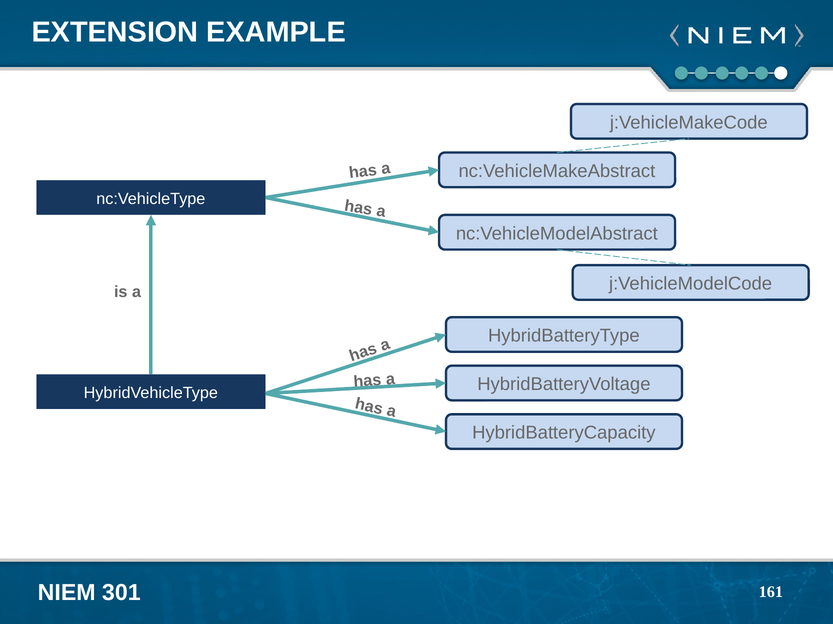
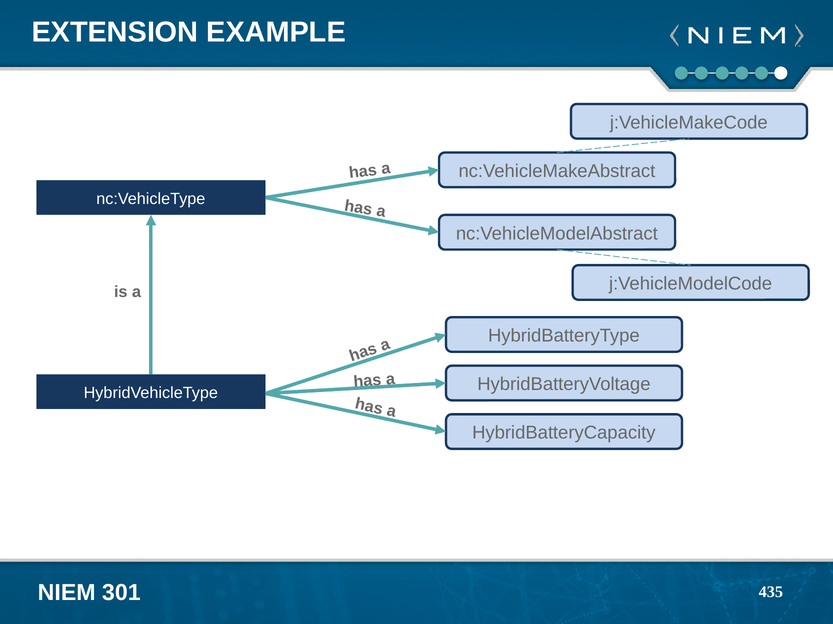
161: 161 -> 435 (771, 593)
